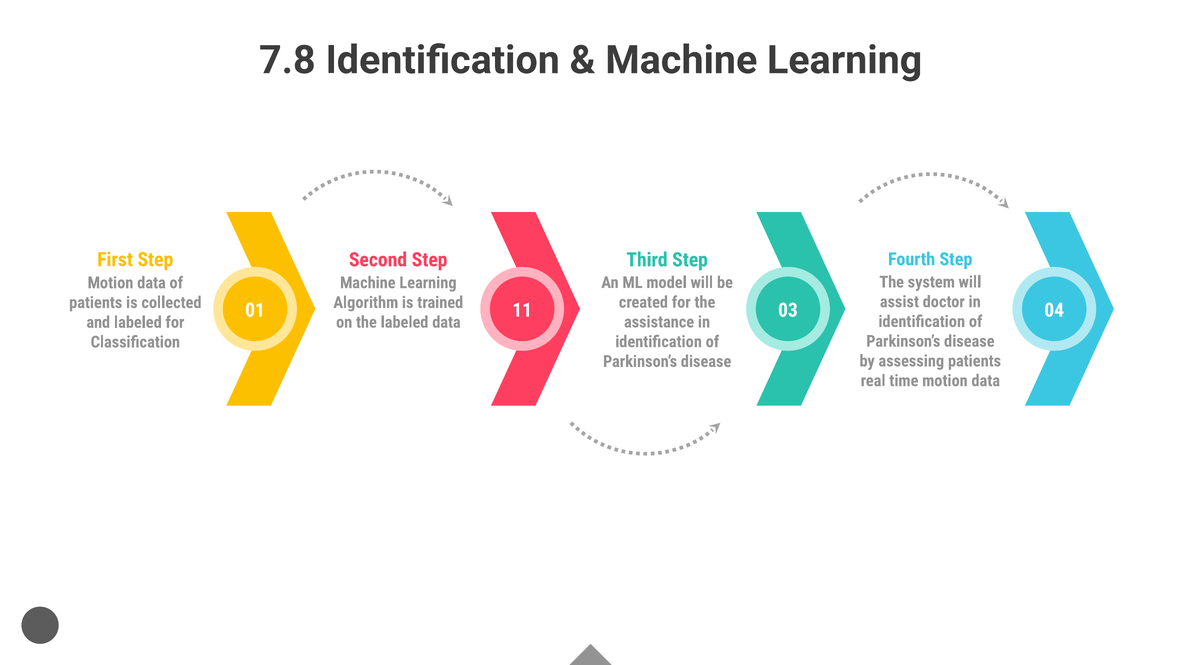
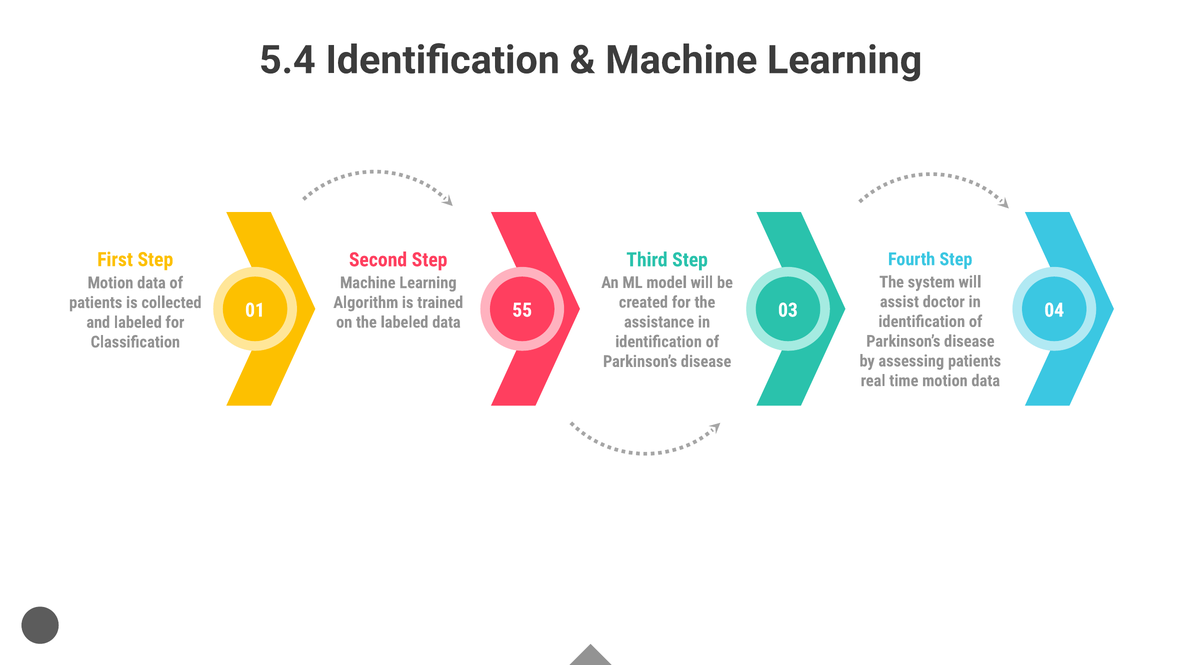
7.8: 7.8 -> 5.4 (287, 60)
11: 11 -> 55 (522, 310)
